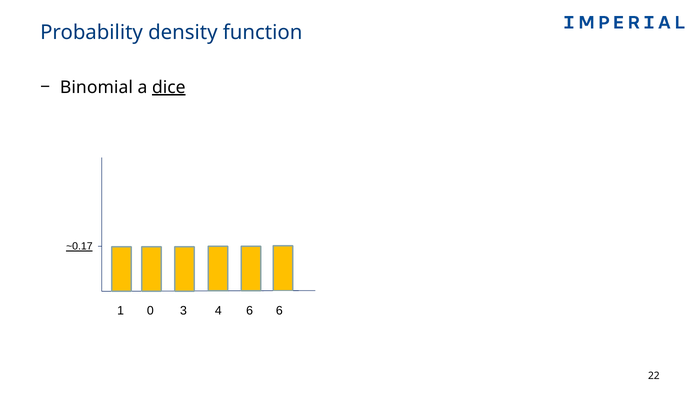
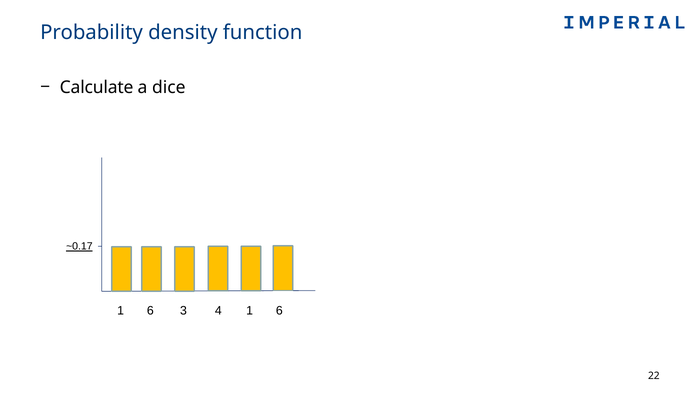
Binomial: Binomial -> Calculate (97, 87)
dice underline: present -> none (169, 87)
0: 0 -> 6 (150, 310)
4 6: 6 -> 1 (250, 310)
